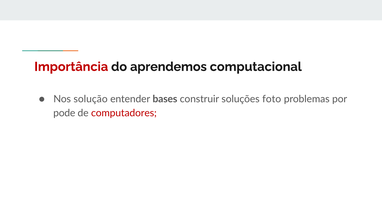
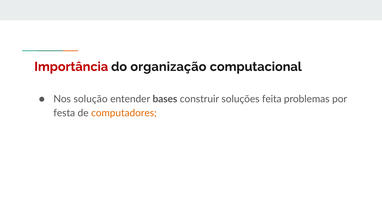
aprendemos: aprendemos -> organização (168, 67)
foto: foto -> feita (272, 99)
pode: pode -> festa (64, 113)
computadores colour: red -> orange (124, 113)
